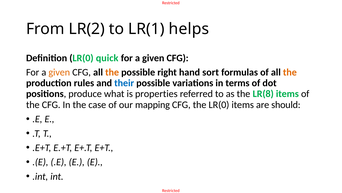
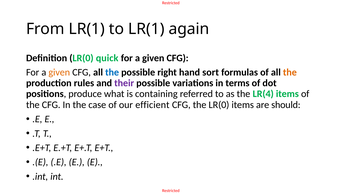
From LR(2: LR(2 -> LR(1 (87, 29)
helps: helps -> again (189, 29)
the colour: orange -> blue (112, 72)
their colour: blue -> purple (124, 83)
properties: properties -> containing (156, 94)
LR(8: LR(8 -> LR(4 (263, 94)
mapping: mapping -> efficient (152, 104)
